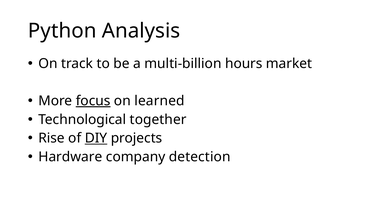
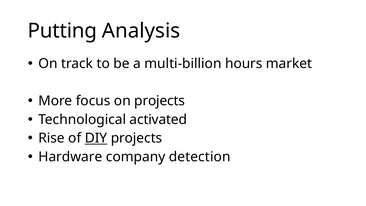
Python: Python -> Putting (62, 31)
focus underline: present -> none (93, 101)
on learned: learned -> projects (160, 101)
together: together -> activated (158, 119)
